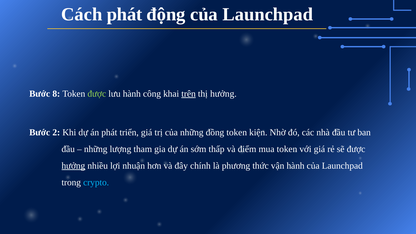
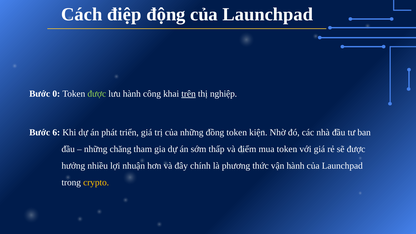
Cách phát: phát -> điệp (124, 14)
8: 8 -> 0 (56, 94)
thị hưởng: hưởng -> nghiệp (224, 94)
2: 2 -> 6 (56, 133)
lượng: lượng -> chăng (121, 149)
hưởng underline: present -> none (73, 166)
crypto colour: light blue -> yellow (96, 182)
